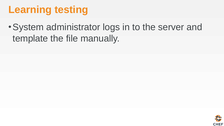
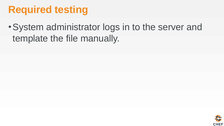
Learning: Learning -> Required (30, 10)
